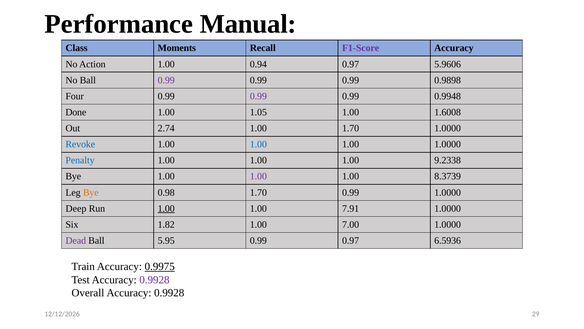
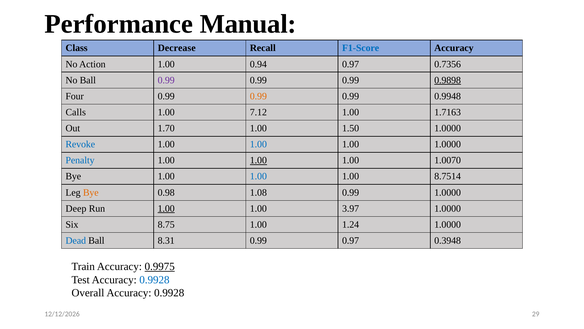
Moments: Moments -> Decrease (177, 48)
F1-Score colour: purple -> blue (361, 48)
5.9606: 5.9606 -> 0.7356 (448, 64)
0.9898 underline: none -> present (448, 80)
0.99 colour: purple -> orange (258, 96)
Done: Done -> Calls (76, 112)
1.05: 1.05 -> 7.12 (258, 112)
1.6008: 1.6008 -> 1.7163 (448, 112)
2.74: 2.74 -> 1.70 (166, 128)
1.00 1.70: 1.70 -> 1.50 (351, 128)
1.00 underline: none -> present (258, 160)
9.2338: 9.2338 -> 1.0070 (448, 160)
1.00 colour: purple -> blue (258, 176)
8.3739: 8.3739 -> 8.7514 (448, 176)
0.98 1.70: 1.70 -> 1.08 (258, 192)
7.91: 7.91 -> 3.97 (351, 208)
1.82: 1.82 -> 8.75 (166, 224)
7.00: 7.00 -> 1.24 (351, 224)
Dead colour: purple -> blue (76, 240)
5.95: 5.95 -> 8.31 (166, 240)
6.5936: 6.5936 -> 0.3948 (448, 240)
0.9928 colour: purple -> blue (154, 279)
